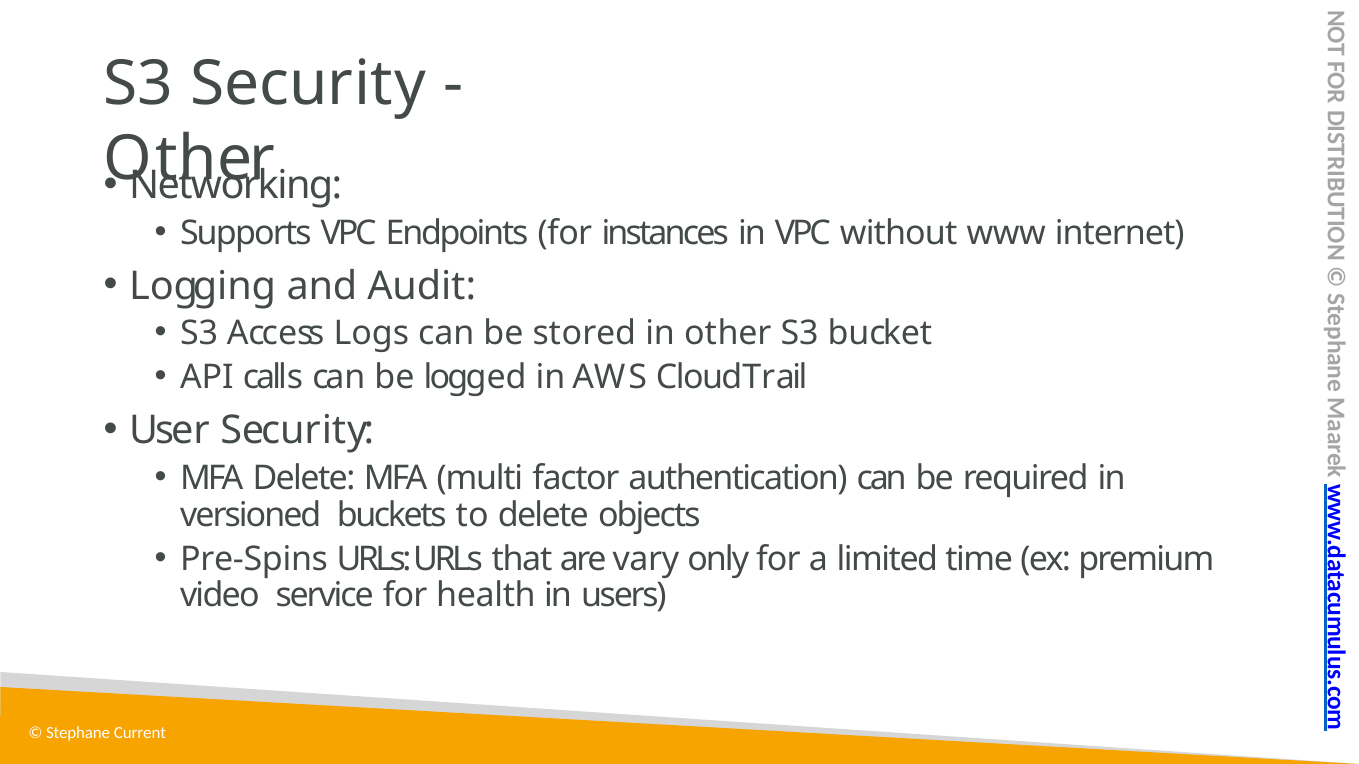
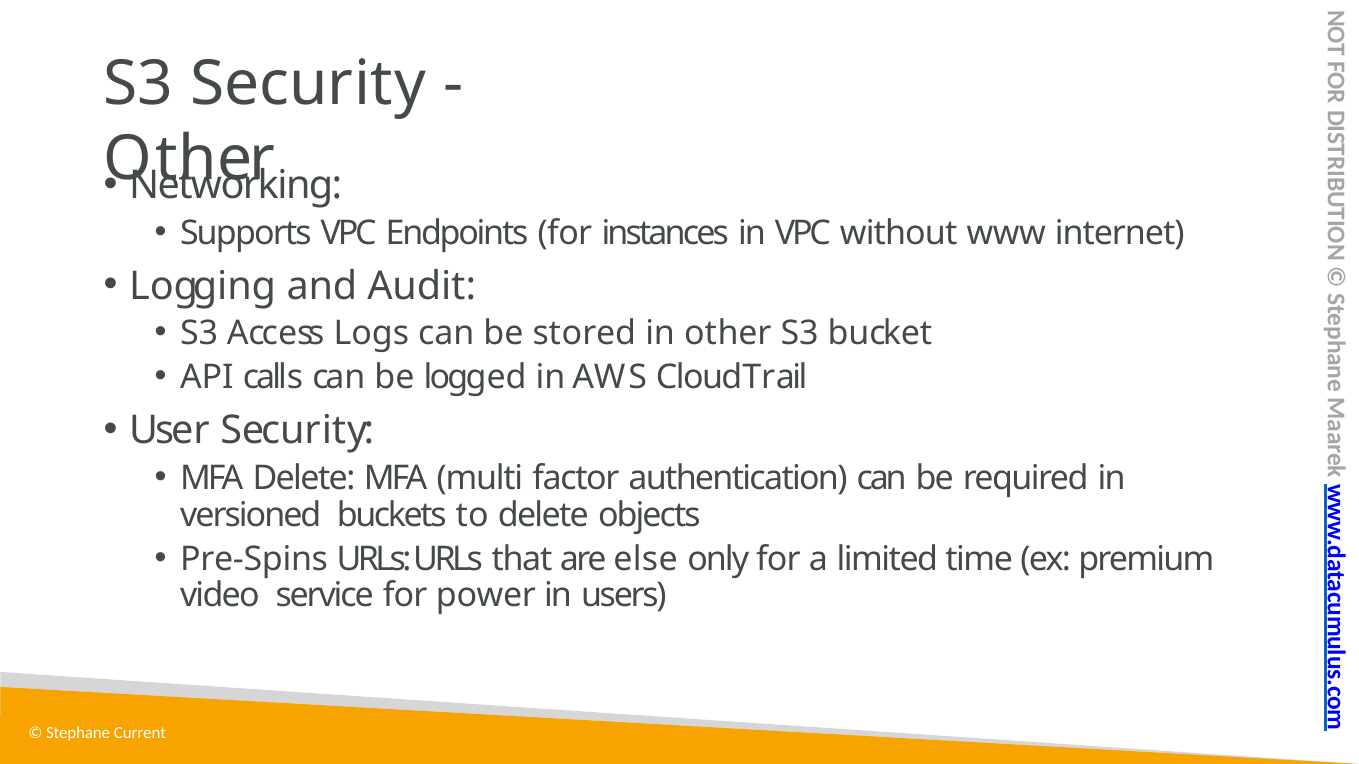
vary: vary -> else (646, 559)
health: health -> power (486, 596)
